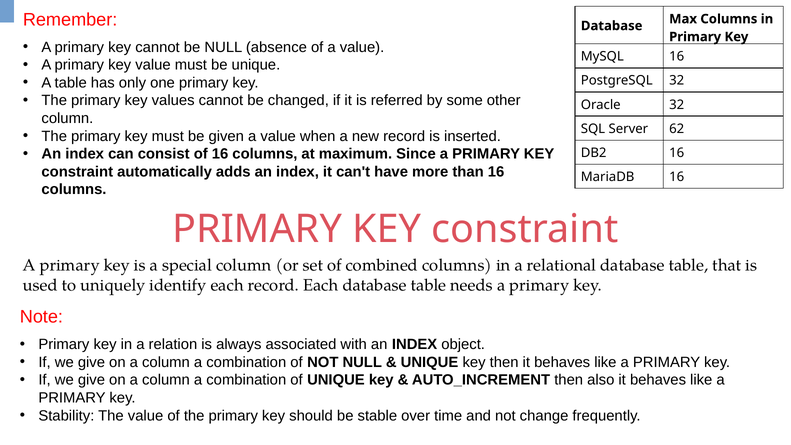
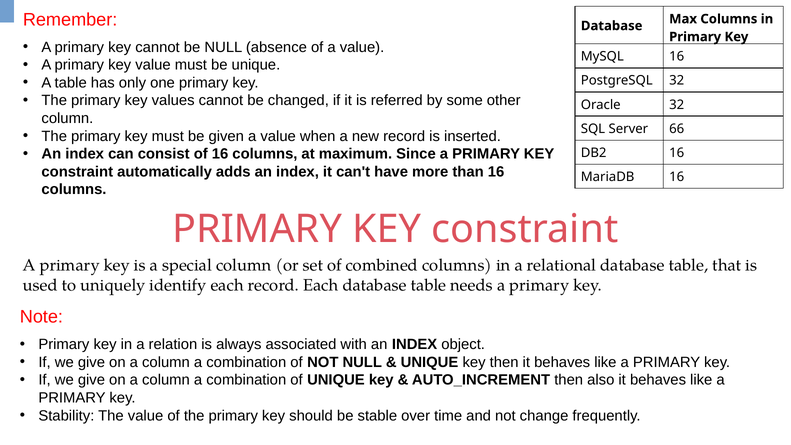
62: 62 -> 66 (677, 129)
